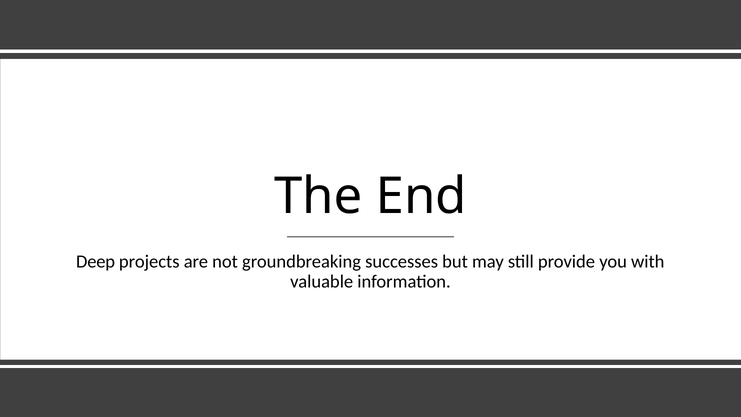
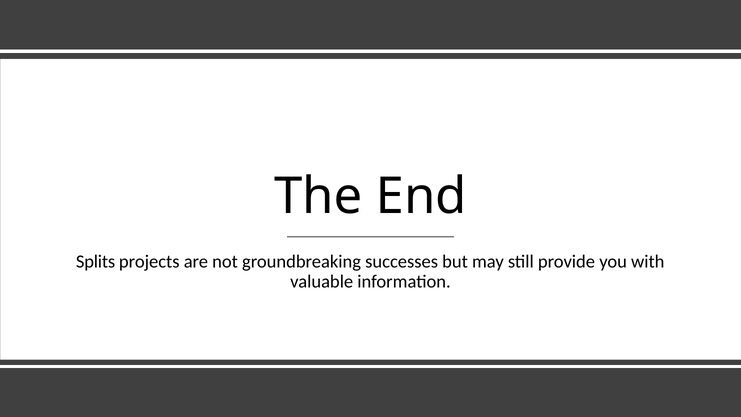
Deep: Deep -> Splits (96, 261)
